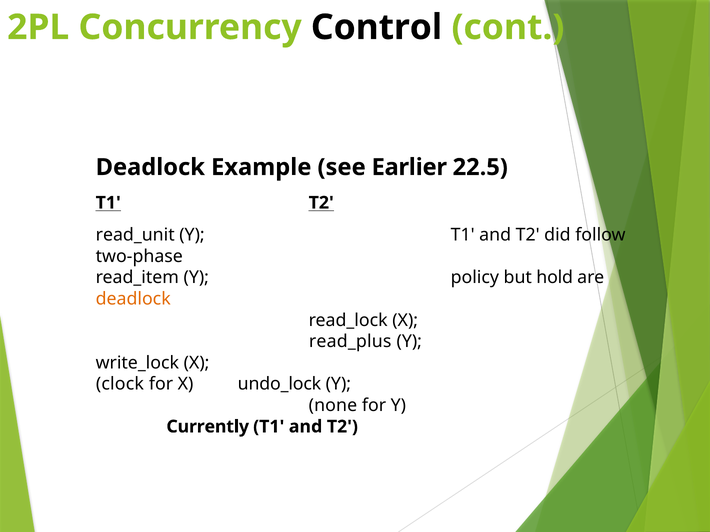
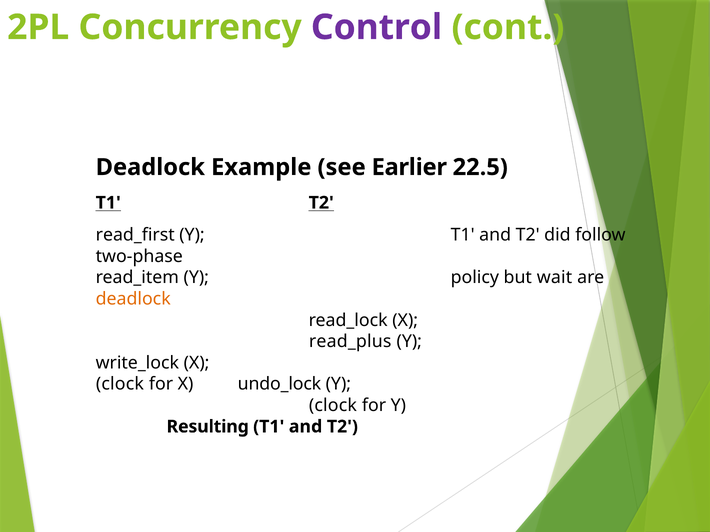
Control colour: black -> purple (377, 27)
read_unit: read_unit -> read_first (135, 235)
hold: hold -> wait (555, 278)
none: none -> clock (333, 406)
Currently: Currently -> Resulting (208, 427)
